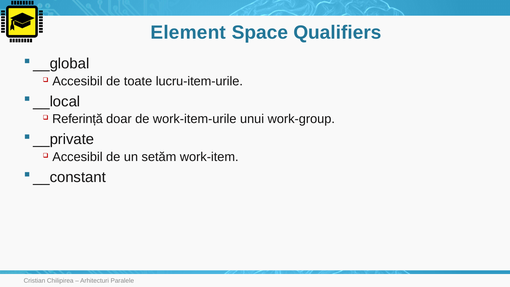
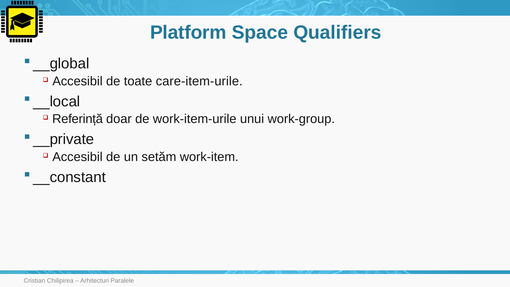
Element: Element -> Platform (188, 32)
lucru-item-urile: lucru-item-urile -> care-item-urile (199, 81)
